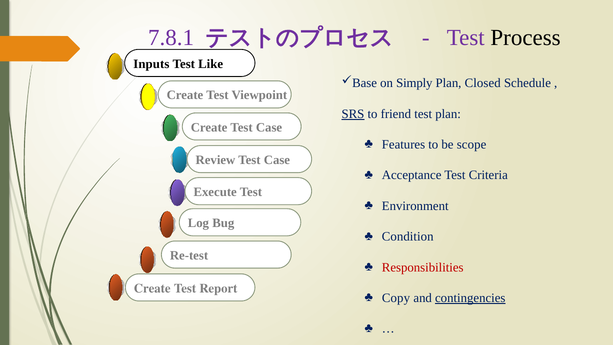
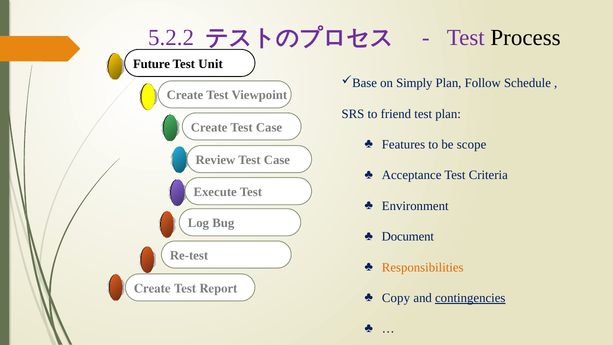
7.8.1: 7.8.1 -> 5.2.2 (171, 37)
Inputs: Inputs -> Future (151, 64)
Like: Like -> Unit (211, 64)
Closed: Closed -> Follow (483, 83)
SRS underline: present -> none (353, 114)
Condition: Condition -> Document (408, 236)
Responsibilities colour: red -> orange (423, 267)
